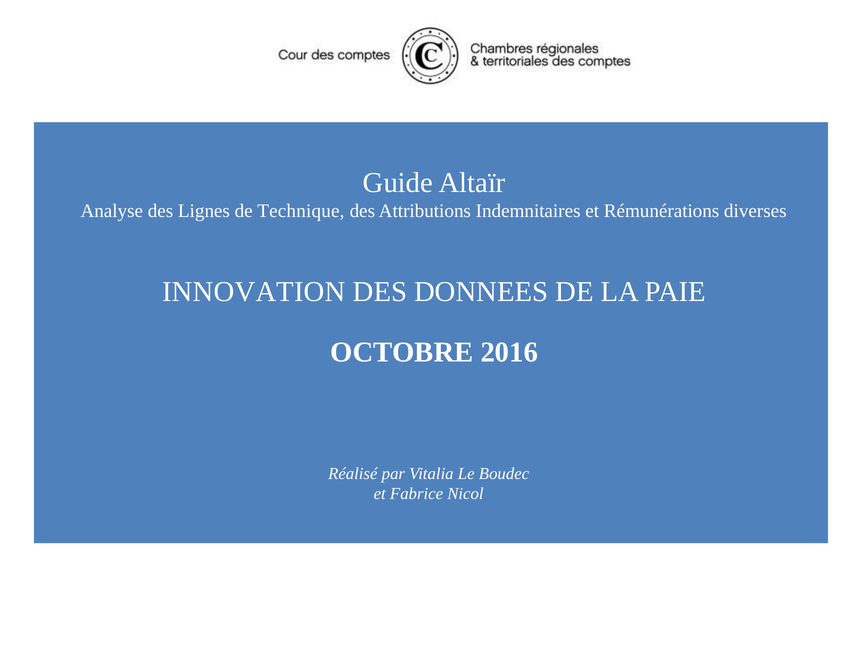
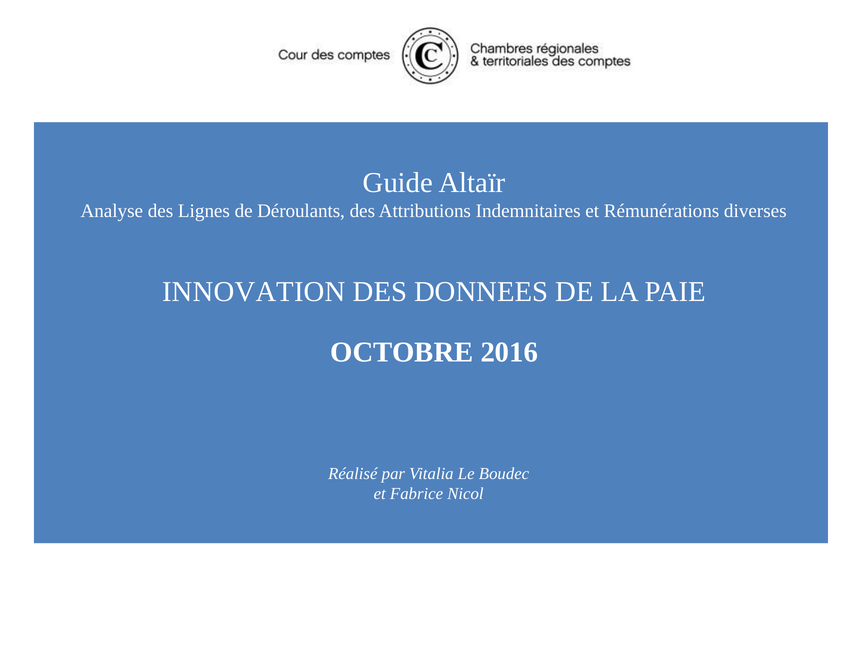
Technique: Technique -> Déroulants (301, 211)
